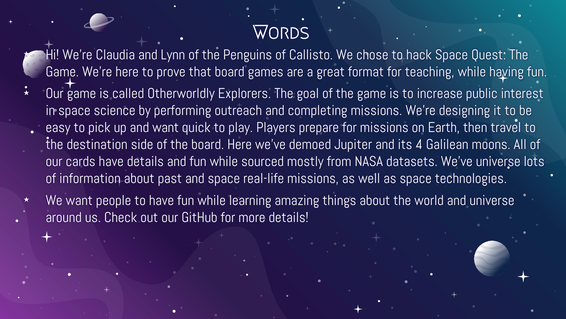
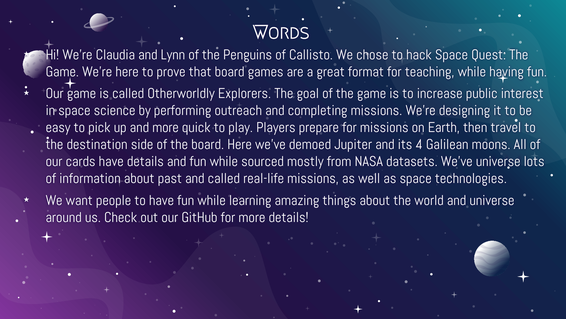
and want: want -> more (166, 127)
and space: space -> called (224, 178)
